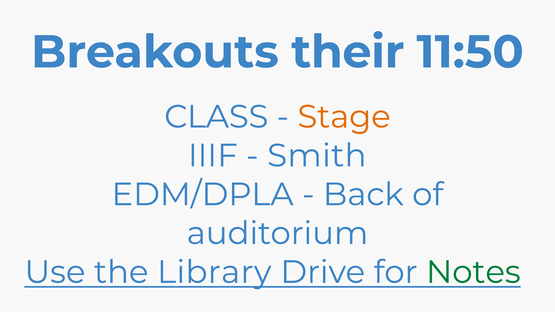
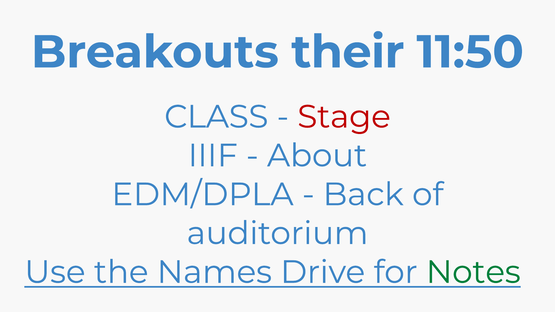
Stage colour: orange -> red (344, 117)
Smith: Smith -> About (317, 156)
Library: Library -> Names (214, 272)
